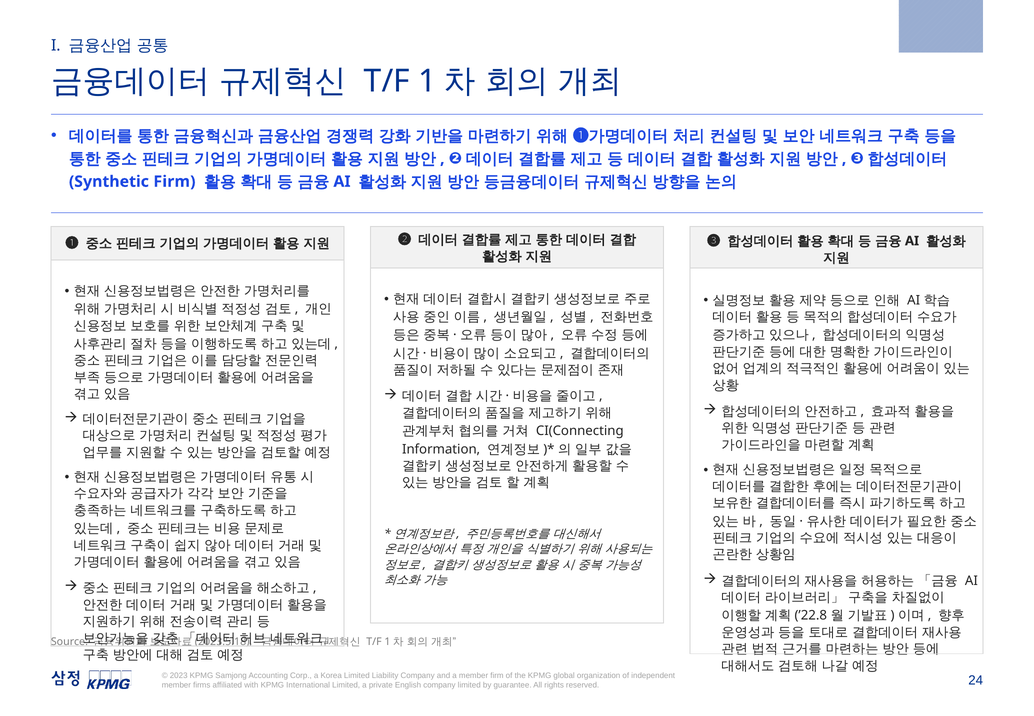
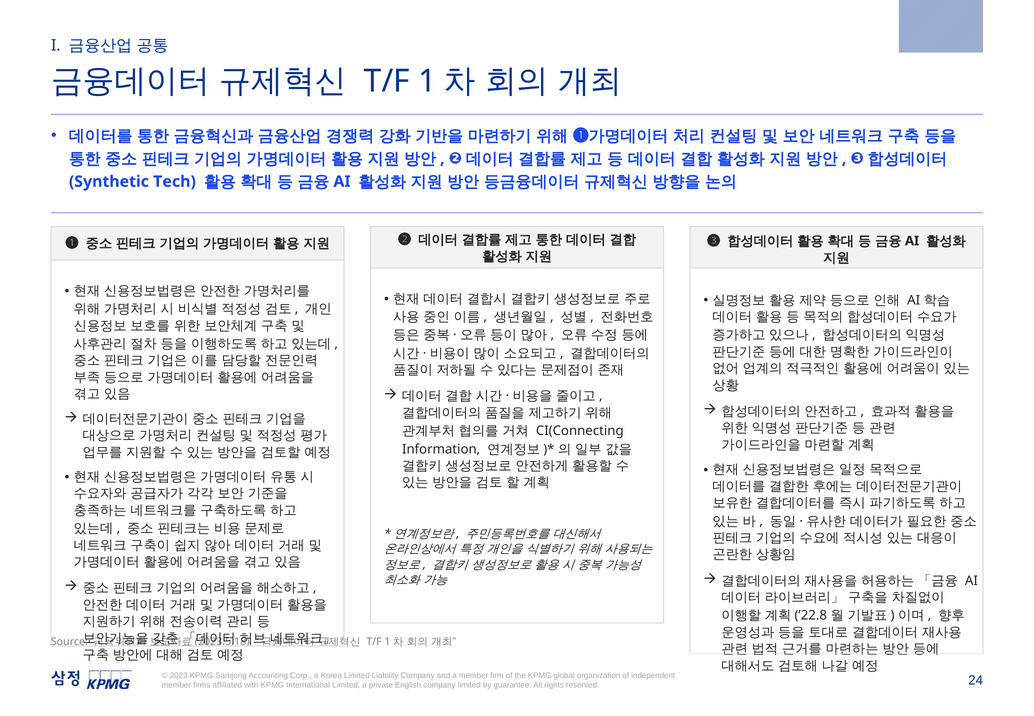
Firm: Firm -> Tech (175, 182)
